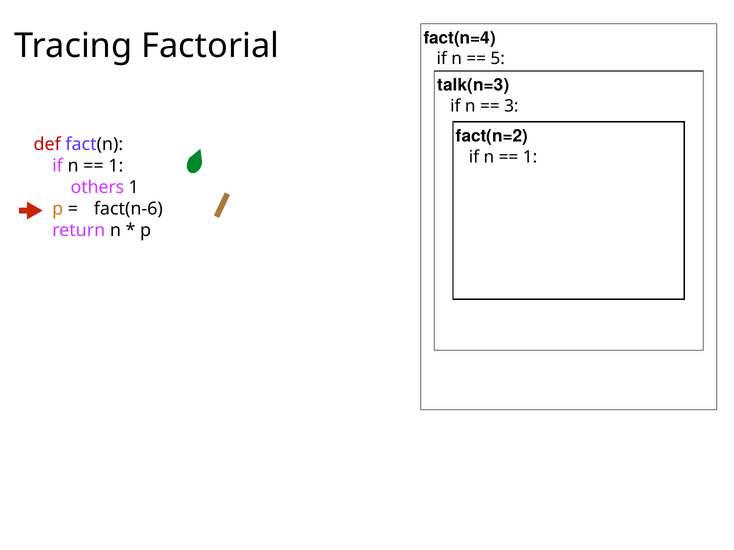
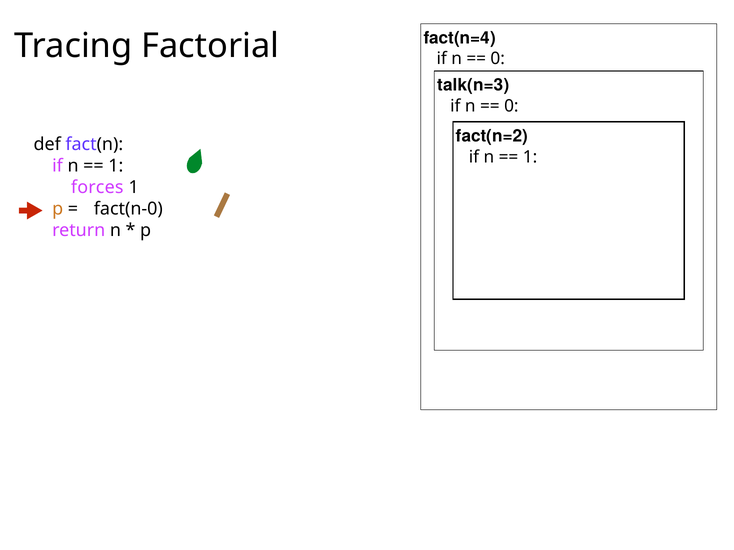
5: 5 -> 0 (498, 59)
3: 3 -> 0 (511, 106)
def colour: red -> black (47, 145)
others: others -> forces (97, 188)
fact(n-6: fact(n-6 -> fact(n-0 (128, 209)
